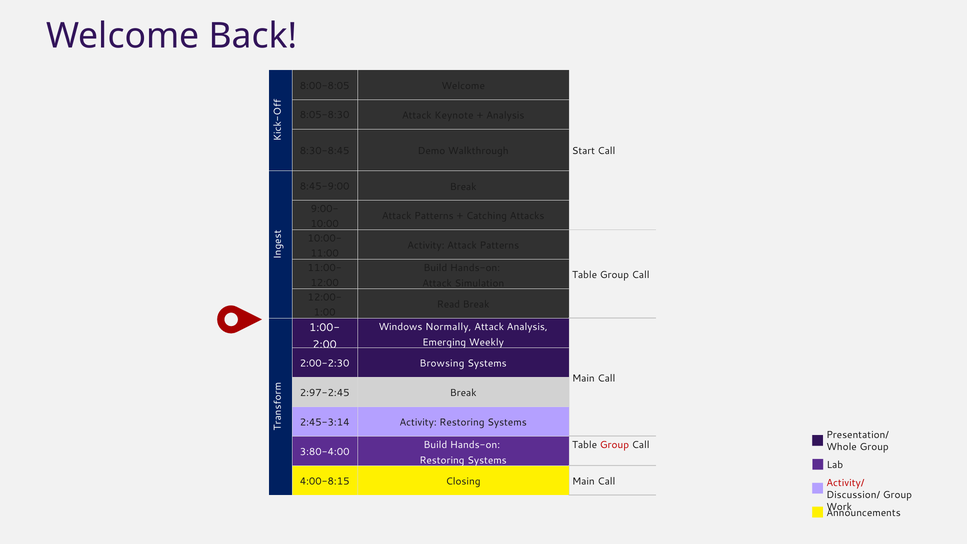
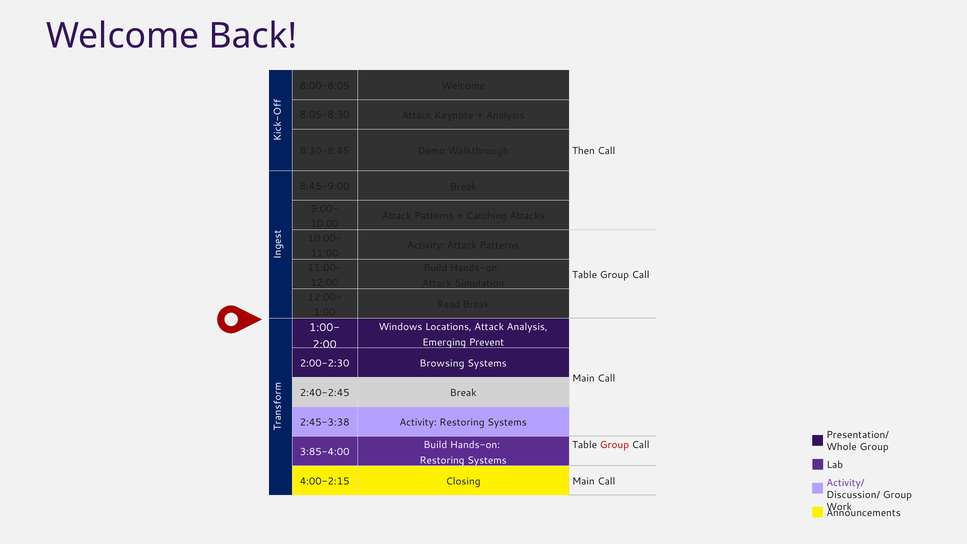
Start: Start -> Then (583, 151)
Normally: Normally -> Locations (448, 327)
Weekly: Weekly -> Prevent (487, 342)
2:97-2:45: 2:97-2:45 -> 2:40-2:45 (325, 393)
2:45-3:14: 2:45-3:14 -> 2:45-3:38 (325, 422)
3:80-4:00: 3:80-4:00 -> 3:85-4:00 (325, 452)
4:00-8:15: 4:00-8:15 -> 4:00-2:15 (325, 481)
Activity/ colour: red -> purple (845, 483)
